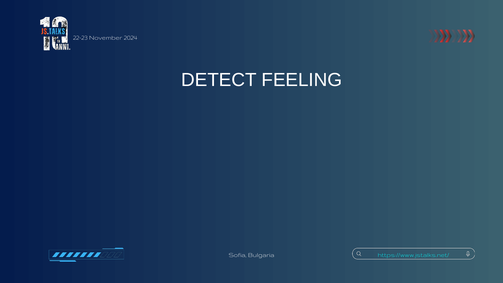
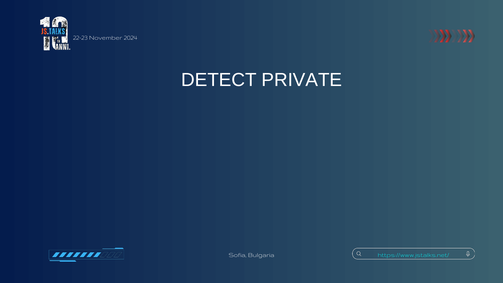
FEELING: FEELING -> PRIVATE (302, 80)
